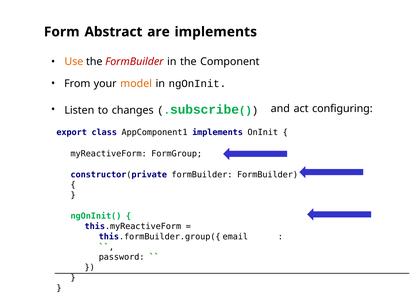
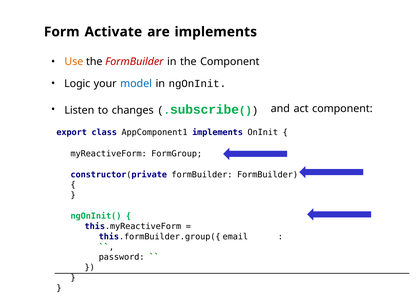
Abstract: Abstract -> Activate (113, 32)
From: From -> Logic (77, 84)
model colour: orange -> blue (136, 84)
act configuring: configuring -> component (342, 109)
